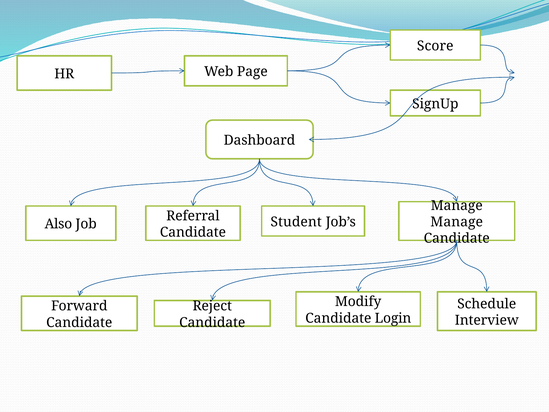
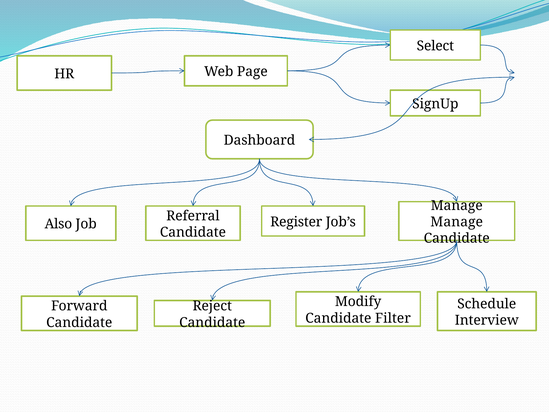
Score: Score -> Select (435, 46)
Student: Student -> Register (296, 222)
Login: Login -> Filter (393, 318)
